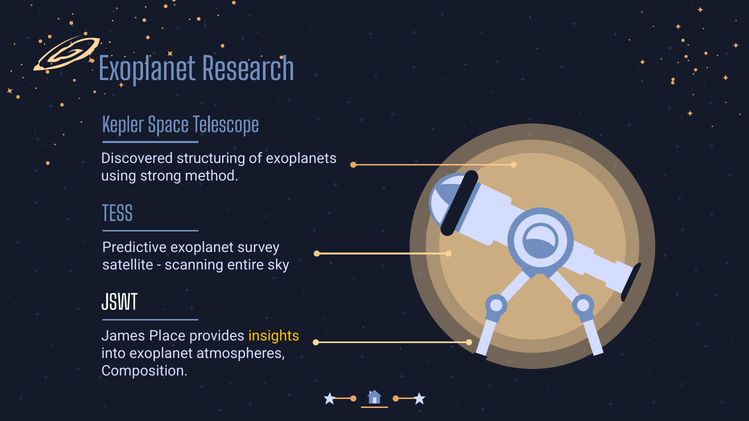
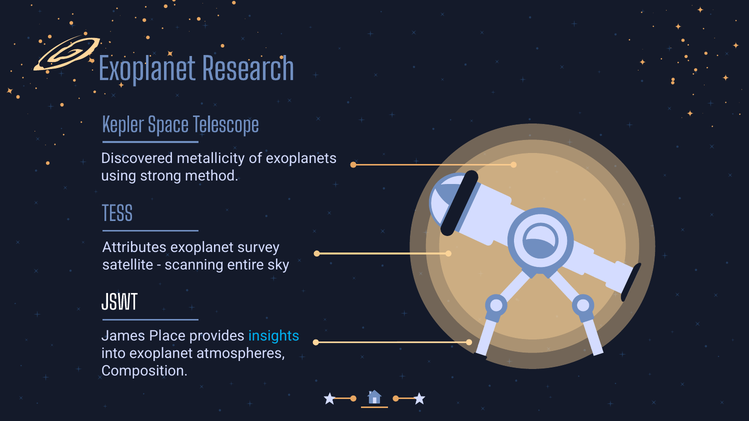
structuring: structuring -> metallicity (211, 159)
Predictive: Predictive -> Attributes (134, 248)
insights colour: yellow -> light blue (274, 336)
